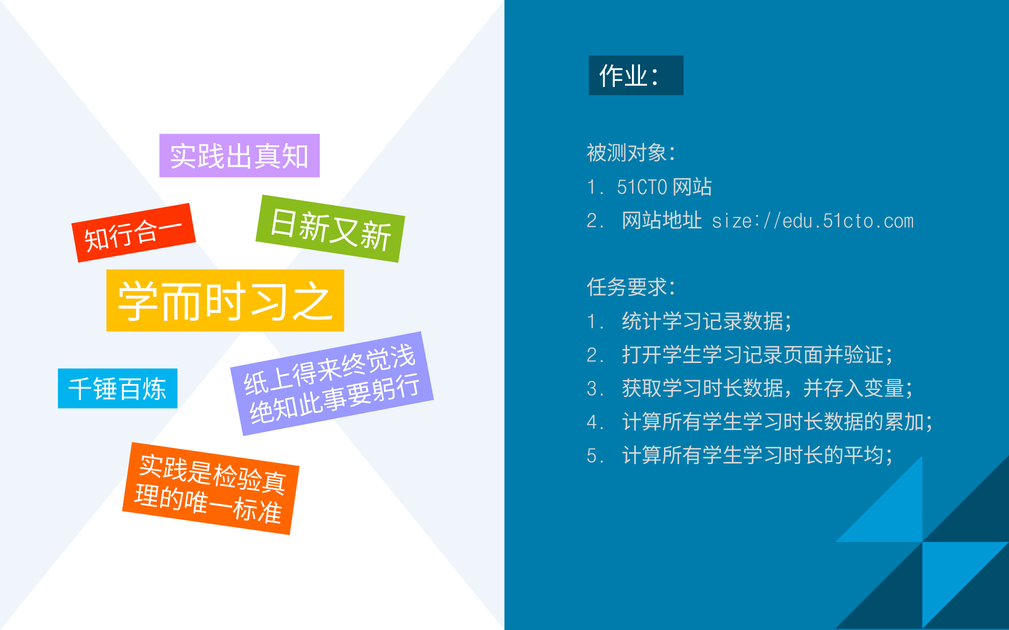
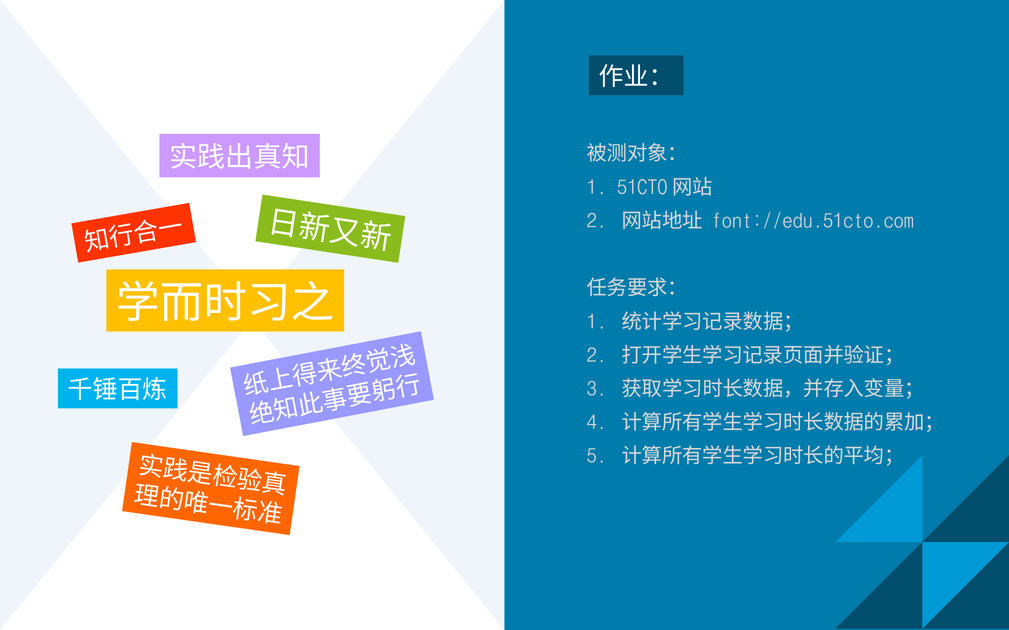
size://edu.51cto.com: size://edu.51cto.com -> font://edu.51cto.com (813, 221)
